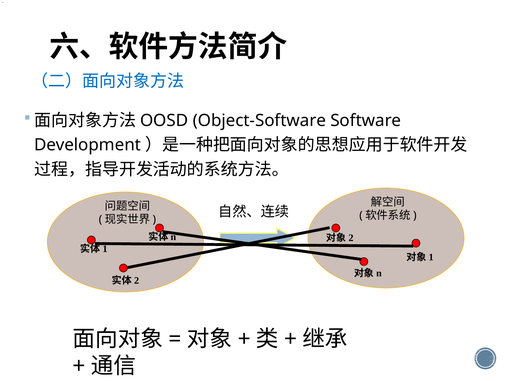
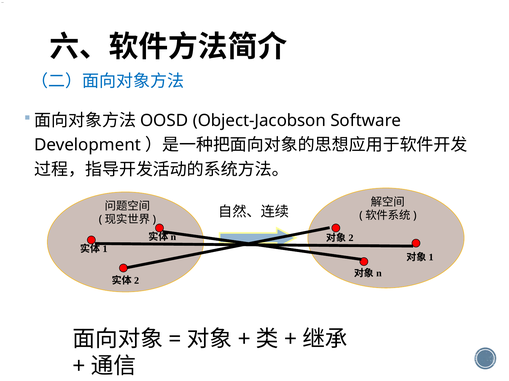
Object-Software: Object-Software -> Object-Jacobson (259, 121)
